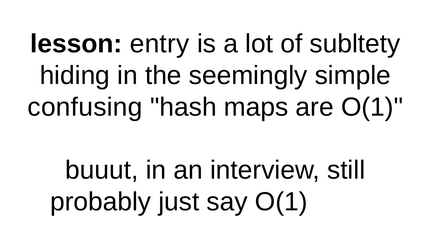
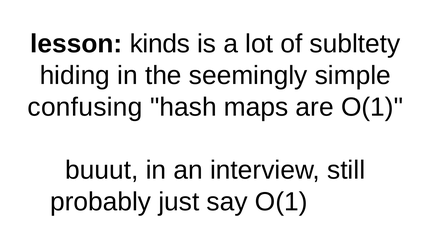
entry: entry -> kinds (160, 44)
